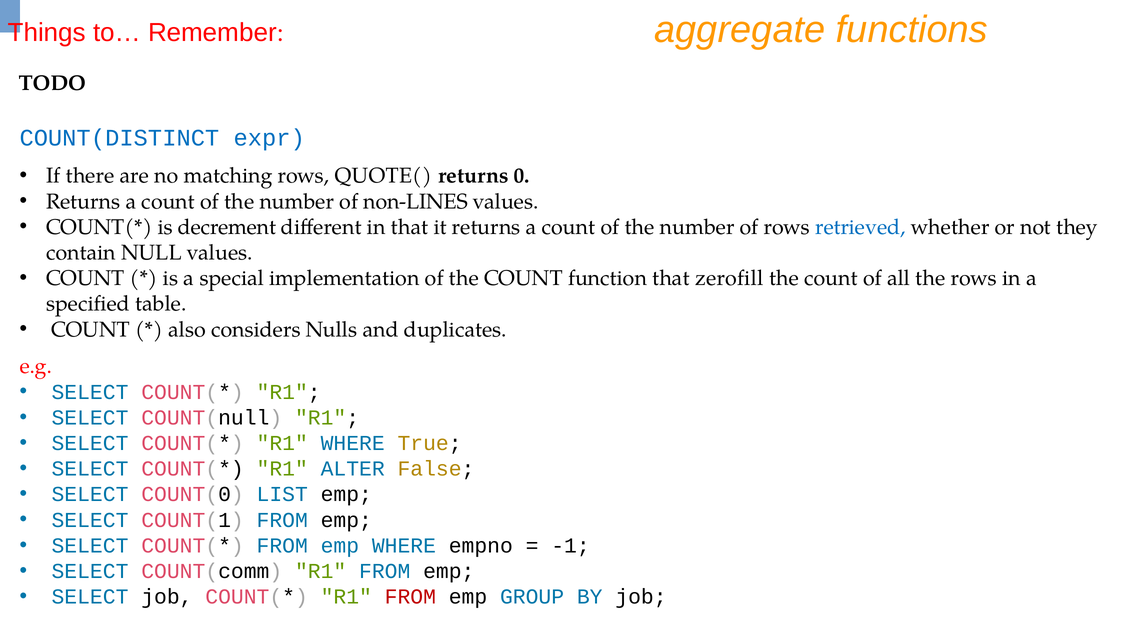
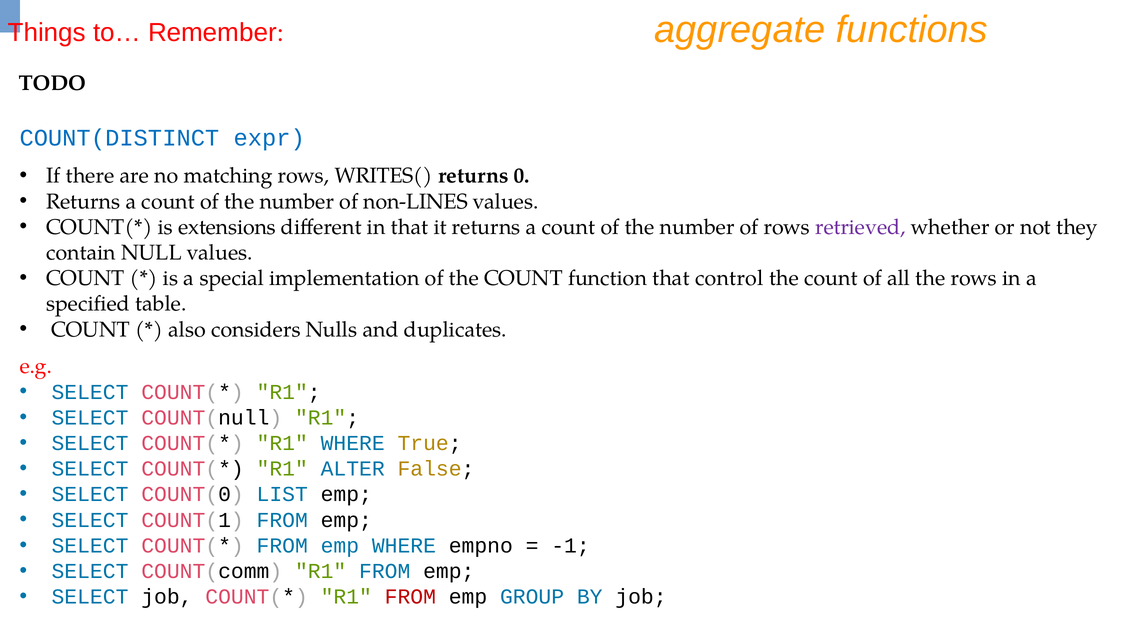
QUOTE(: QUOTE( -> WRITES( (384, 176)
decrement: decrement -> extensions (227, 227)
retrieved colour: blue -> purple (860, 227)
zerofill: zerofill -> control (729, 279)
